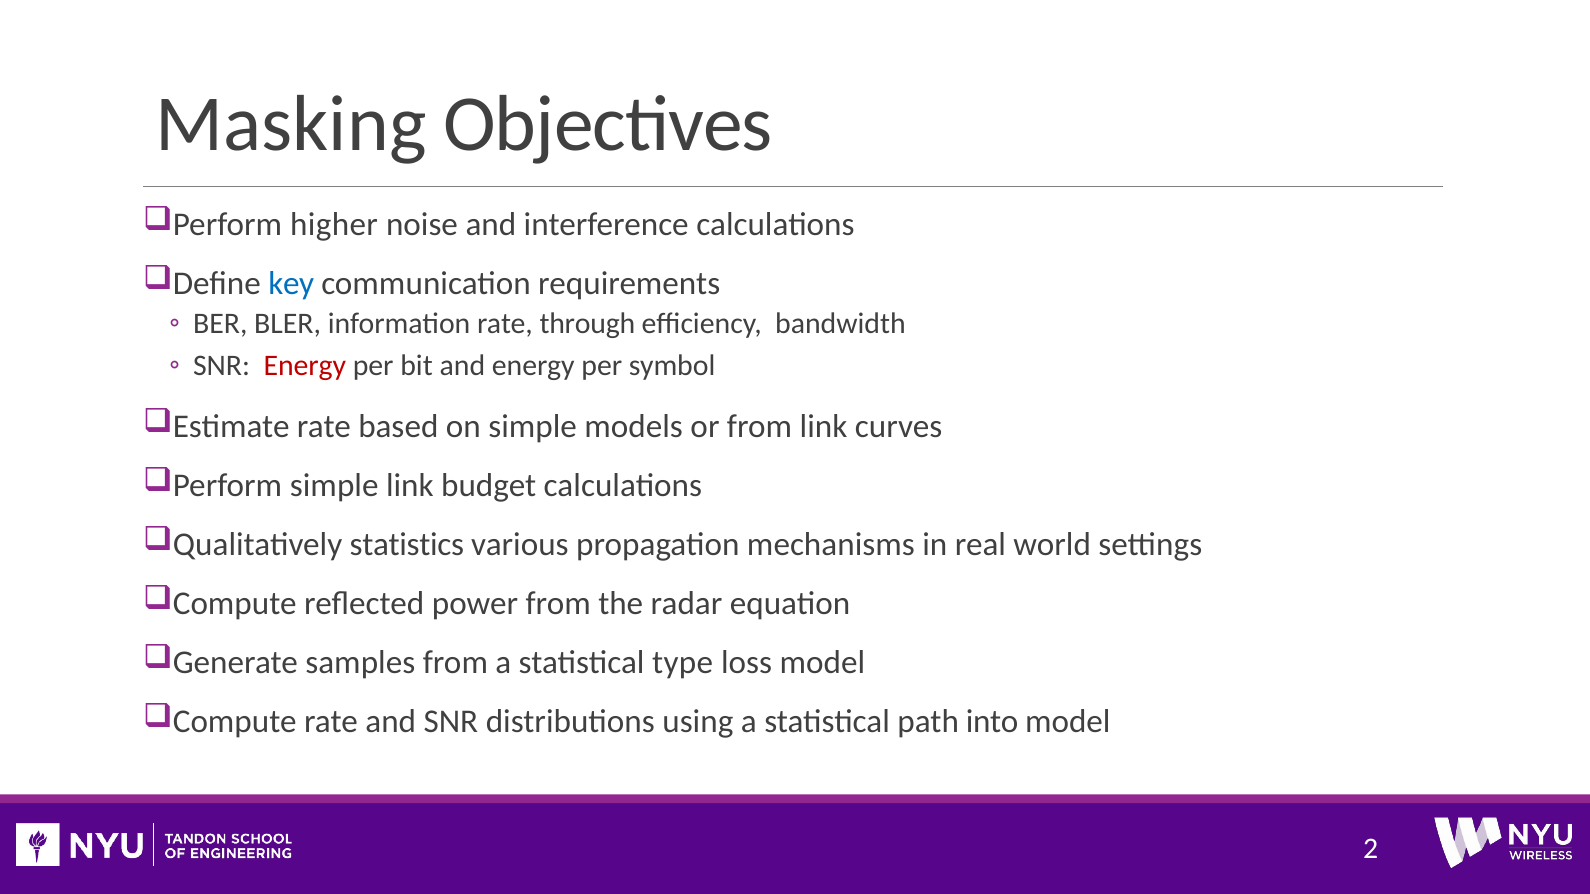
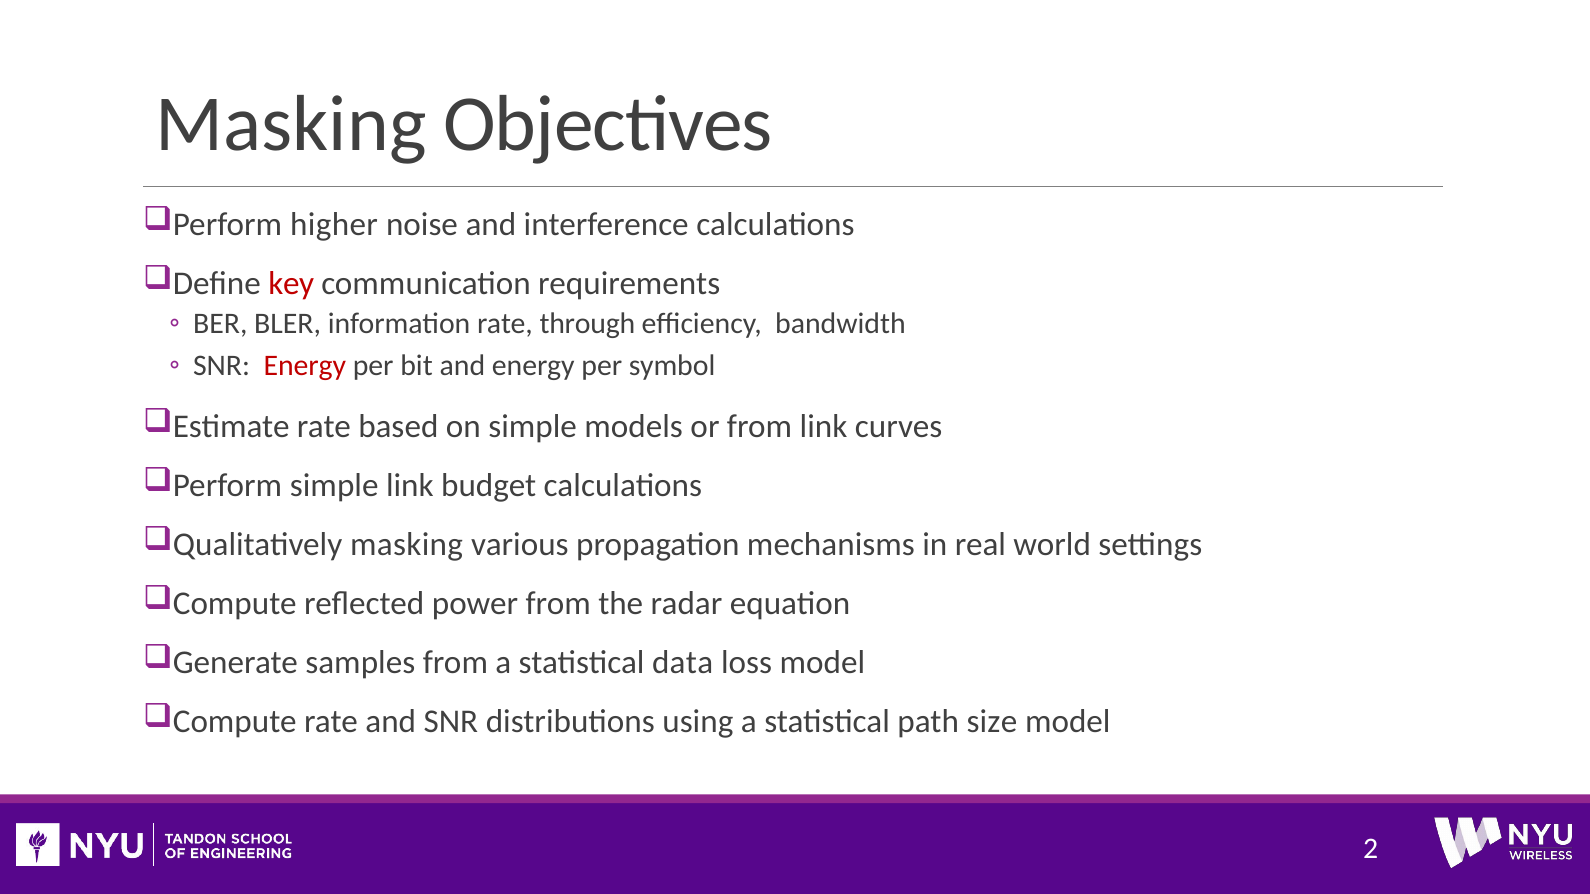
key colour: blue -> red (291, 283)
Qualitatively statistics: statistics -> masking (407, 545)
type: type -> data (683, 663)
into: into -> size (992, 722)
